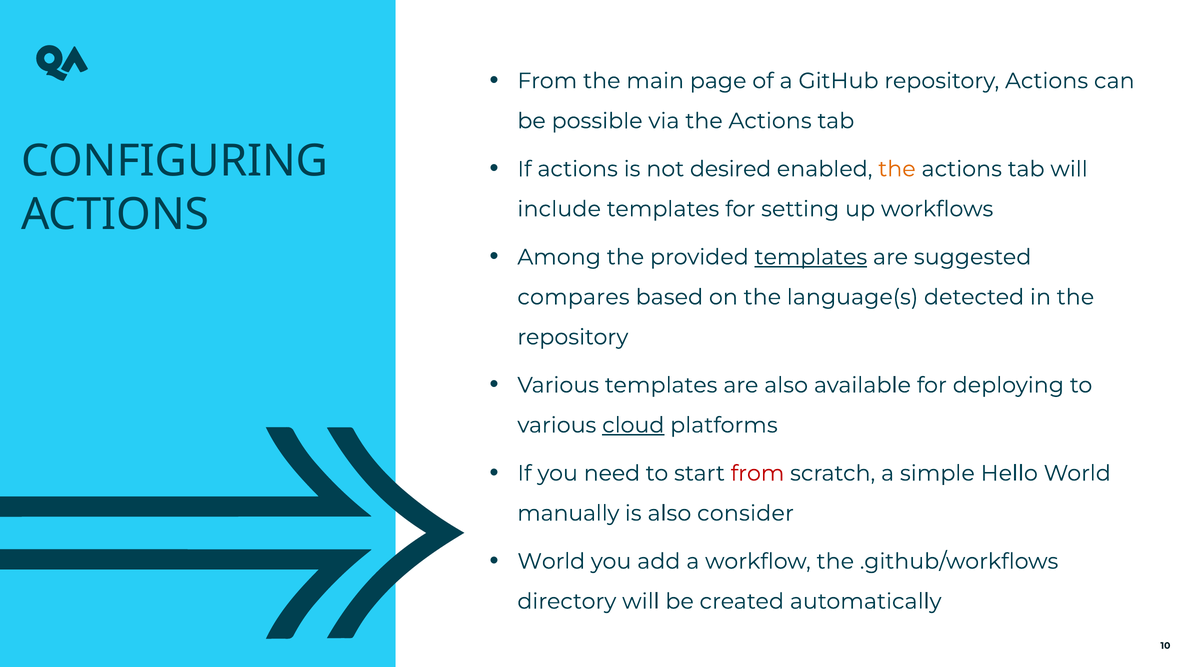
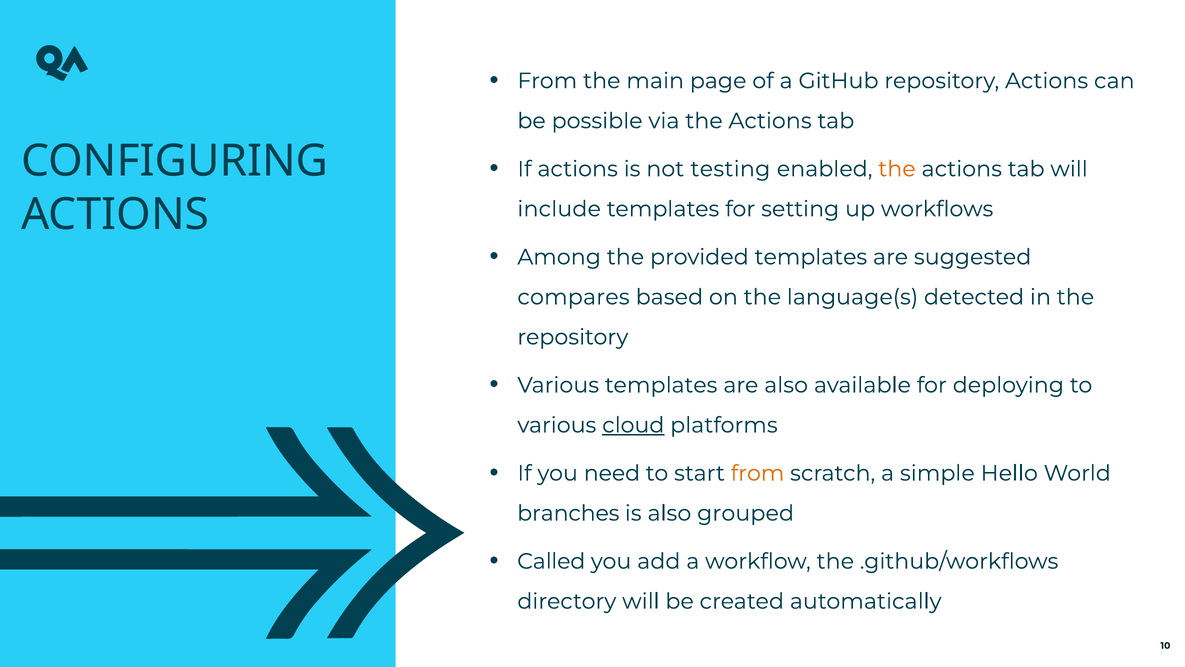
desired: desired -> testing (730, 169)
templates underline: present -> none (811, 257)
from colour: red -> orange (758, 473)
manually: manually -> branches (568, 513)
consider: consider -> grouped (746, 513)
World: World -> Called (551, 561)
